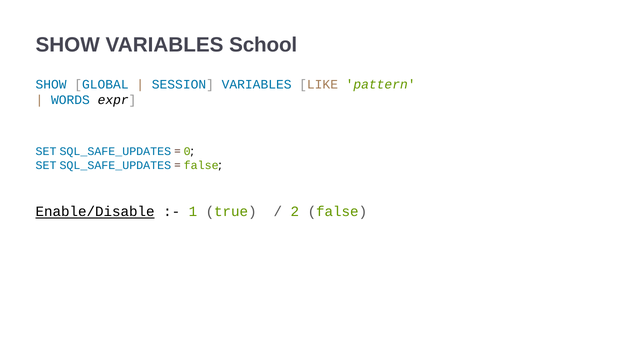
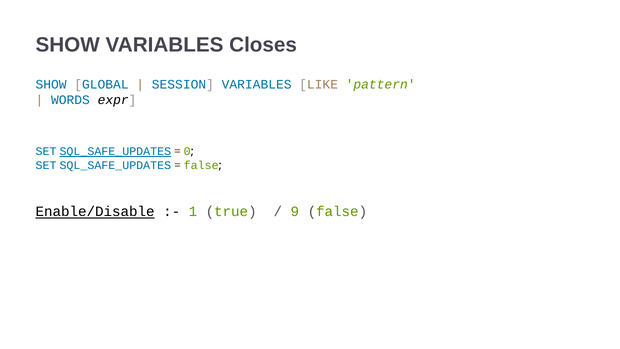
School: School -> Closes (263, 45)
SQL_SAFE_UPDATES underline: none -> present (115, 151)
2: 2 -> 9 (295, 212)
